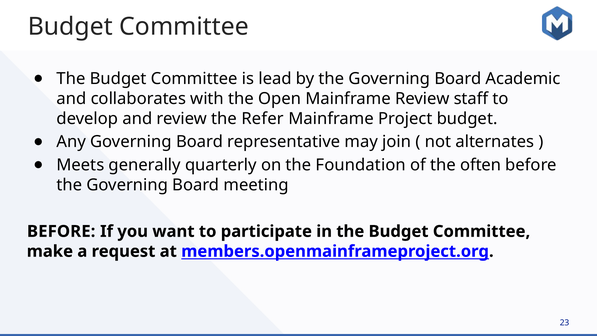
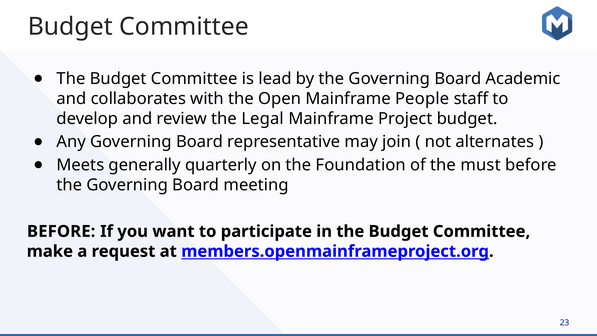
Mainframe Review: Review -> People (422, 99)
Refer: Refer -> Legal (263, 119)
often: often -> must (481, 165)
